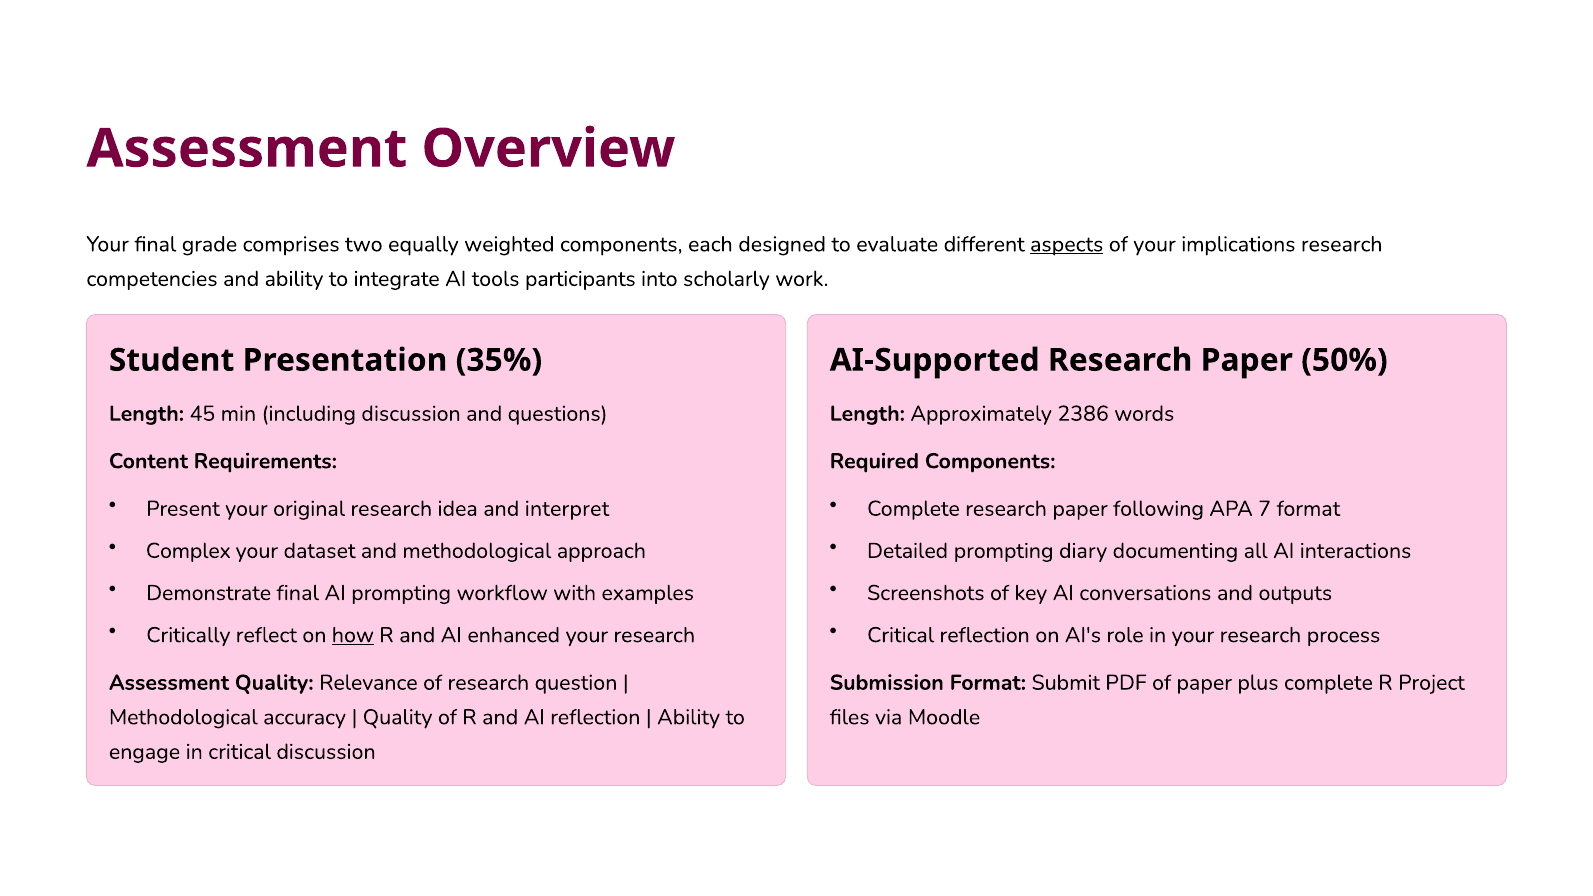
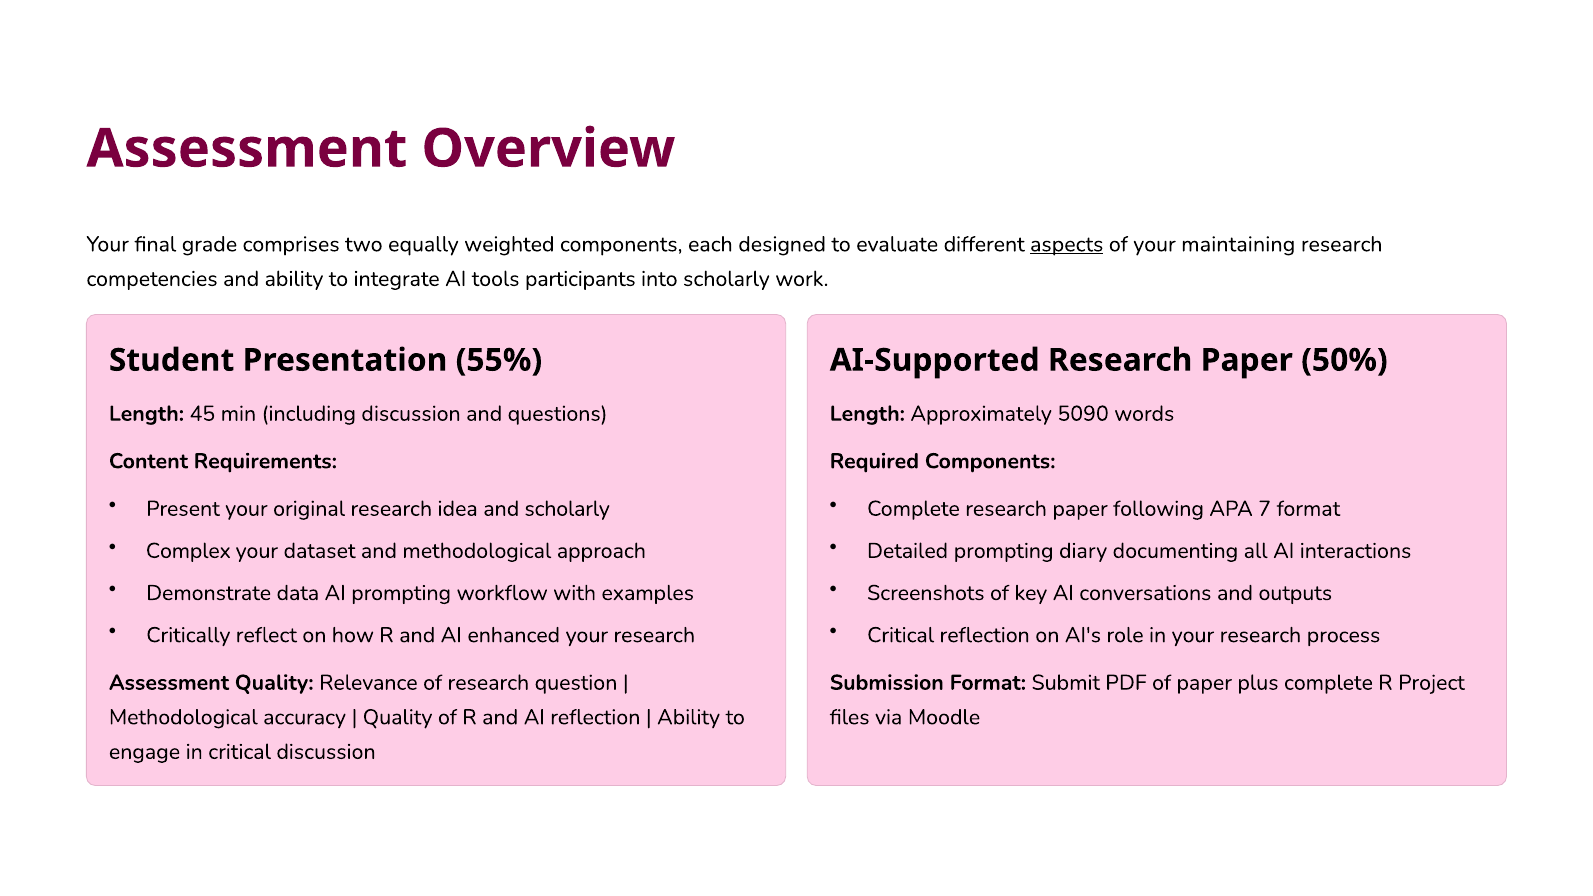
implications: implications -> maintaining (1238, 244)
35%: 35% -> 55% (499, 360)
2386: 2386 -> 5090 (1083, 414)
and interpret: interpret -> scholarly (567, 509)
Demonstrate final: final -> data (298, 593)
how underline: present -> none (353, 635)
